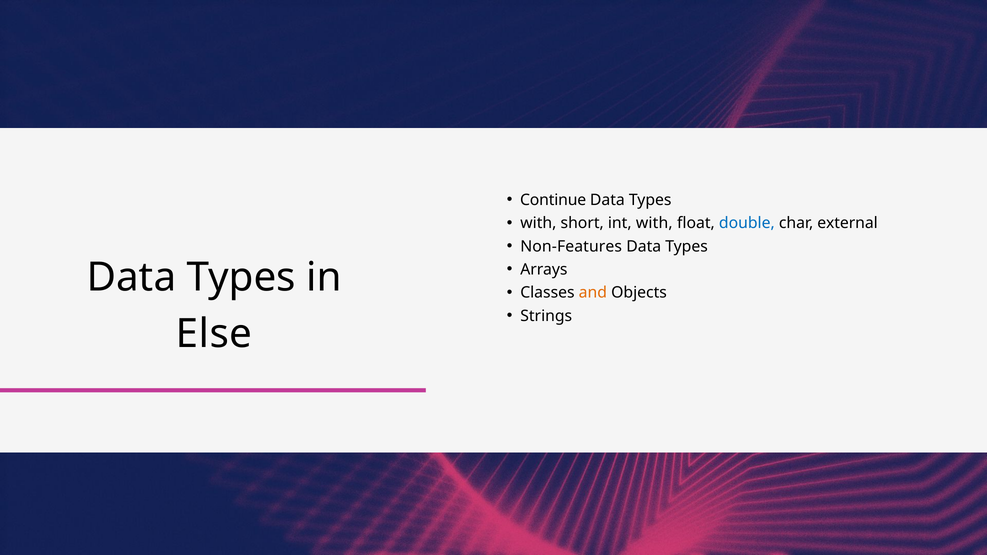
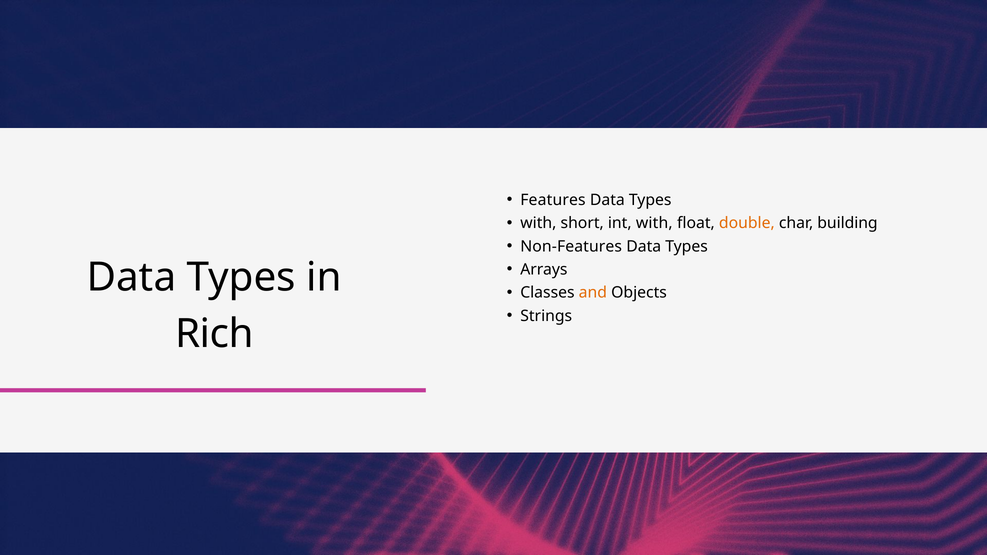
Continue: Continue -> Features (553, 200)
double colour: blue -> orange (747, 223)
external: external -> building (847, 223)
Else: Else -> Rich (215, 334)
